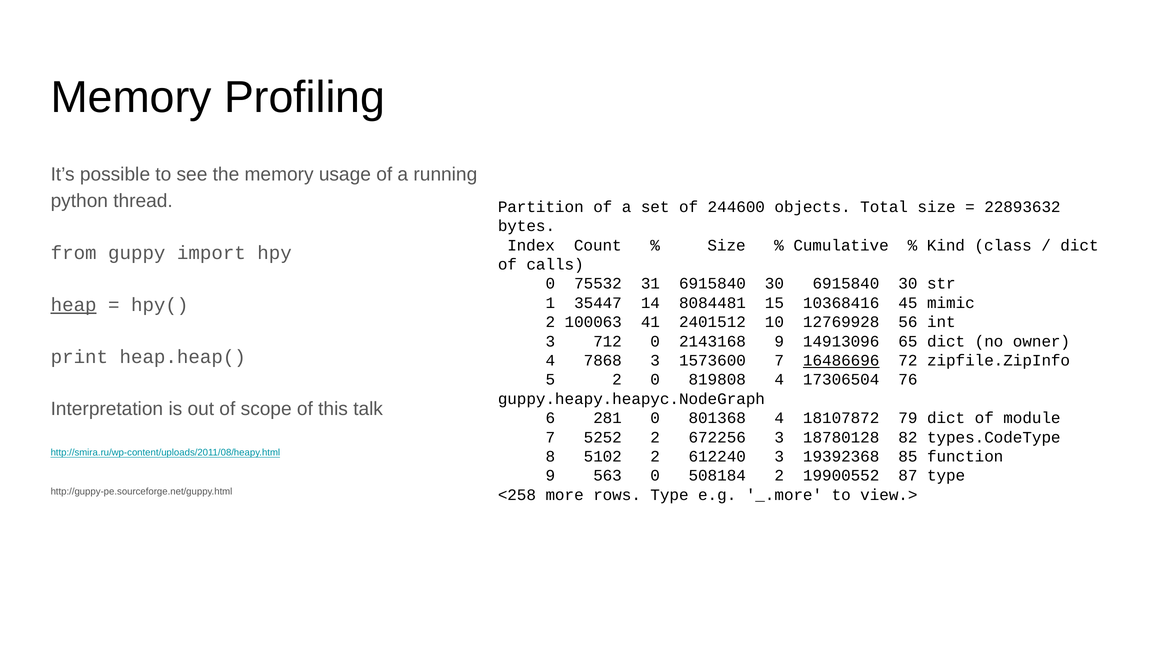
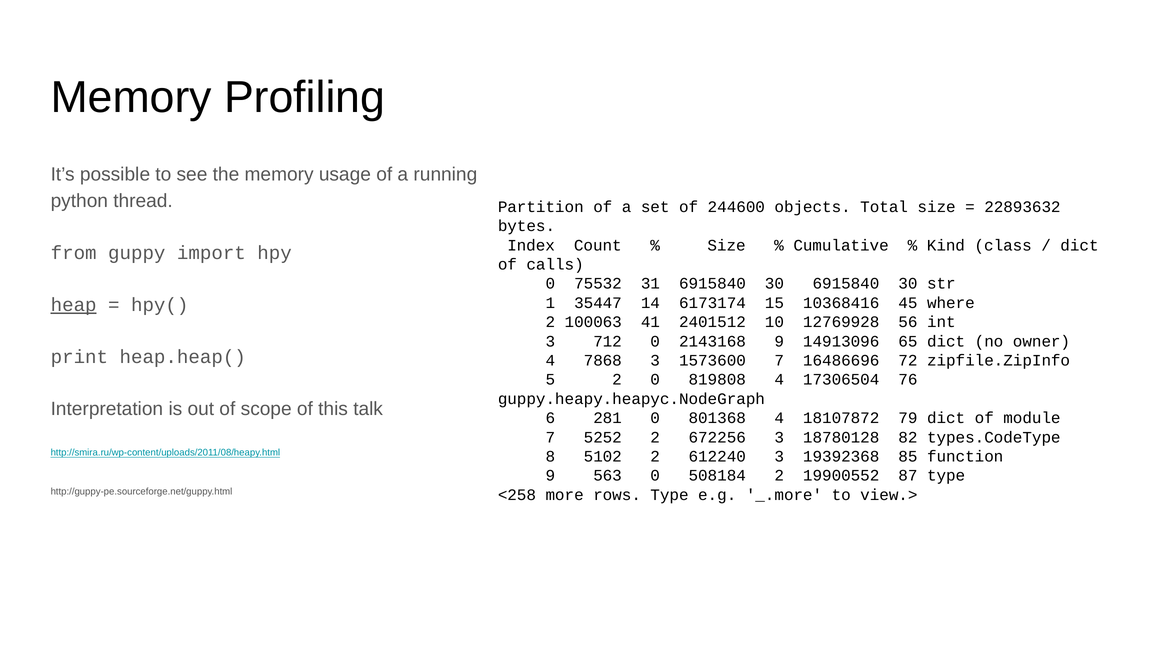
8084481: 8084481 -> 6173174 (712, 303)
mimic: mimic -> where (951, 303)
16486696 underline: present -> none (841, 360)
